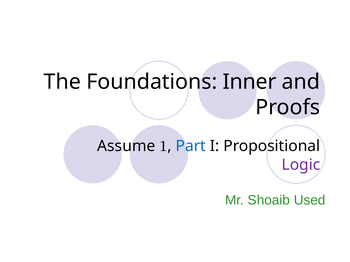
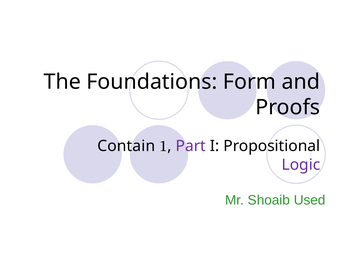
Inner: Inner -> Form (249, 82)
Assume: Assume -> Contain (126, 146)
Part colour: blue -> purple (191, 146)
